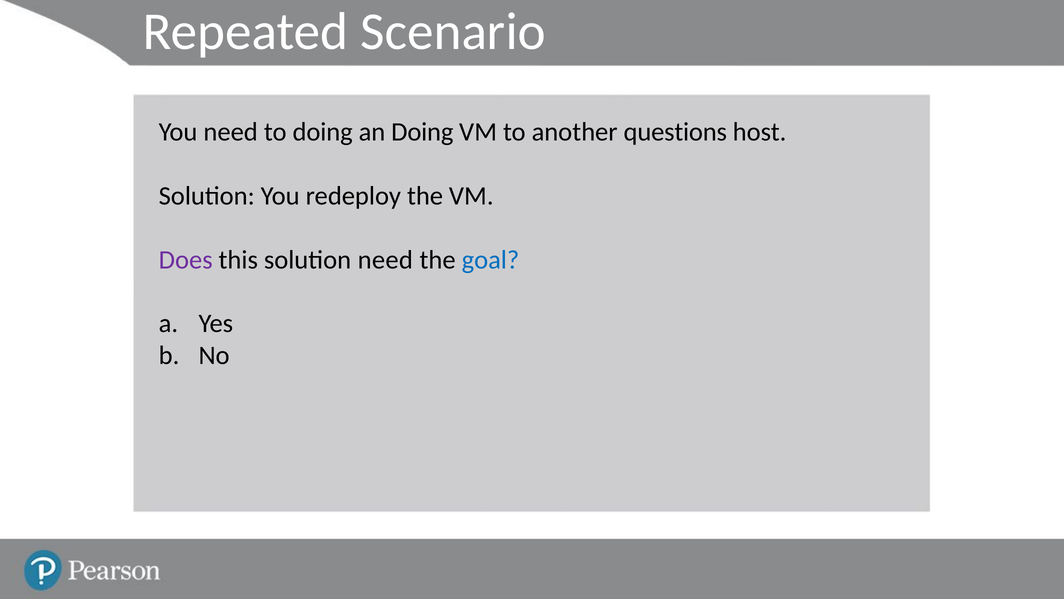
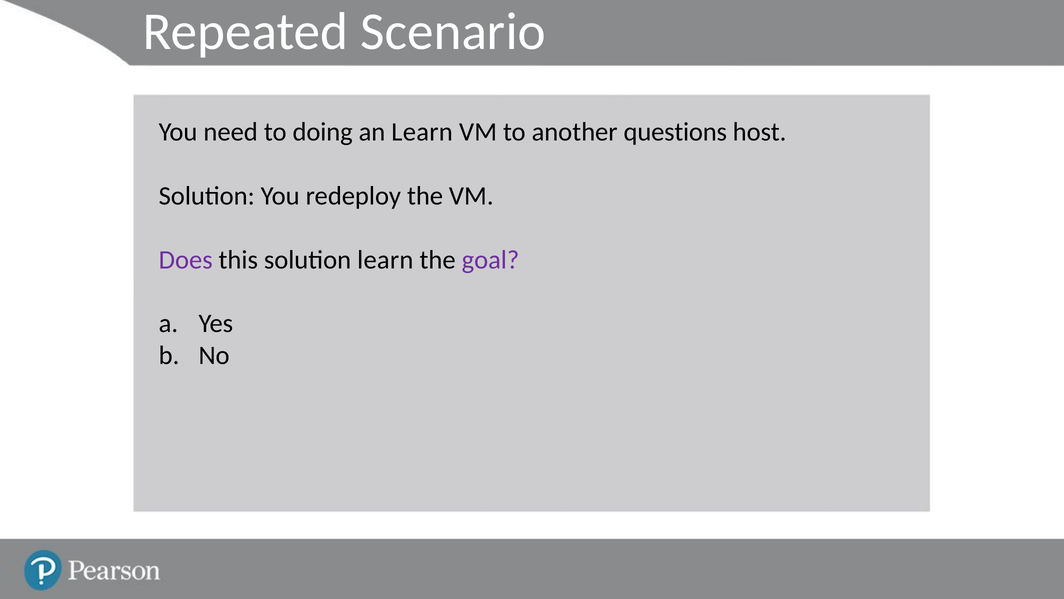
an Doing: Doing -> Learn (422, 132)
solution need: need -> learn (385, 260)
goal colour: blue -> purple (490, 260)
